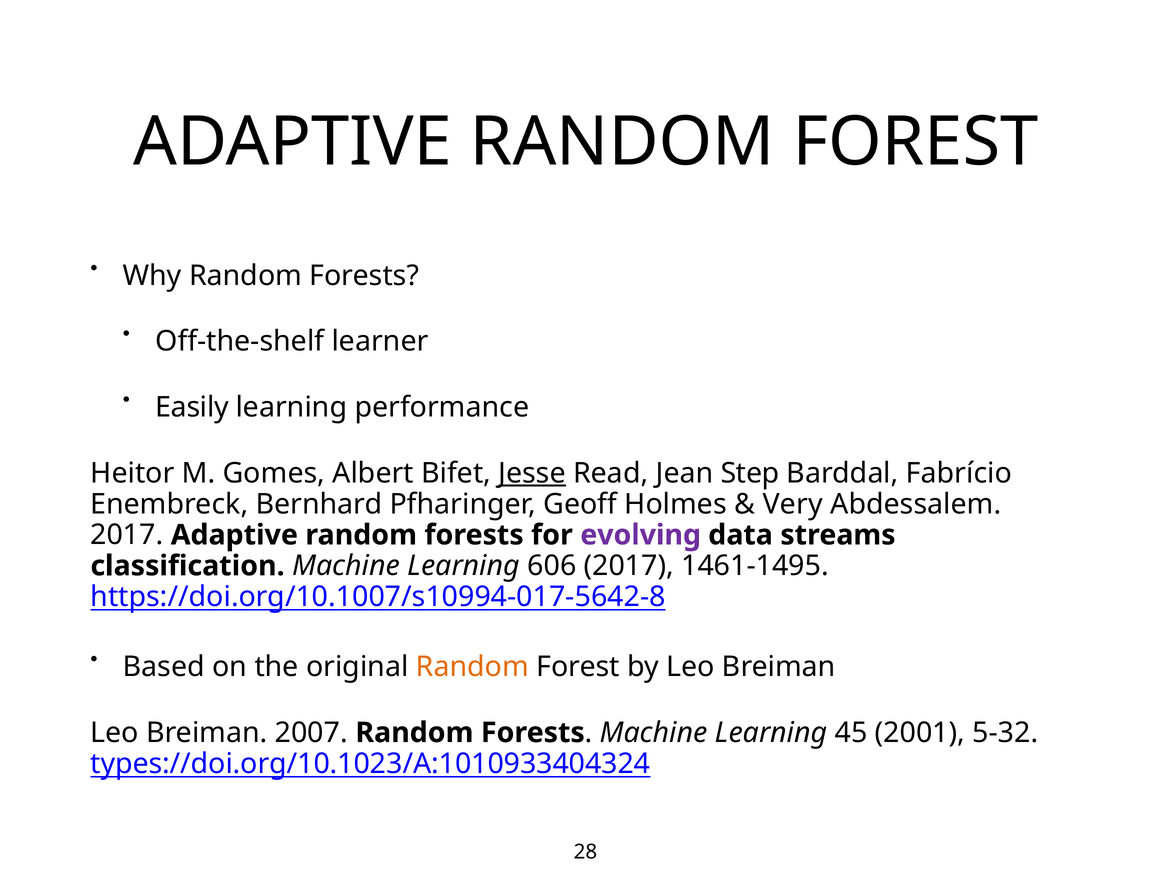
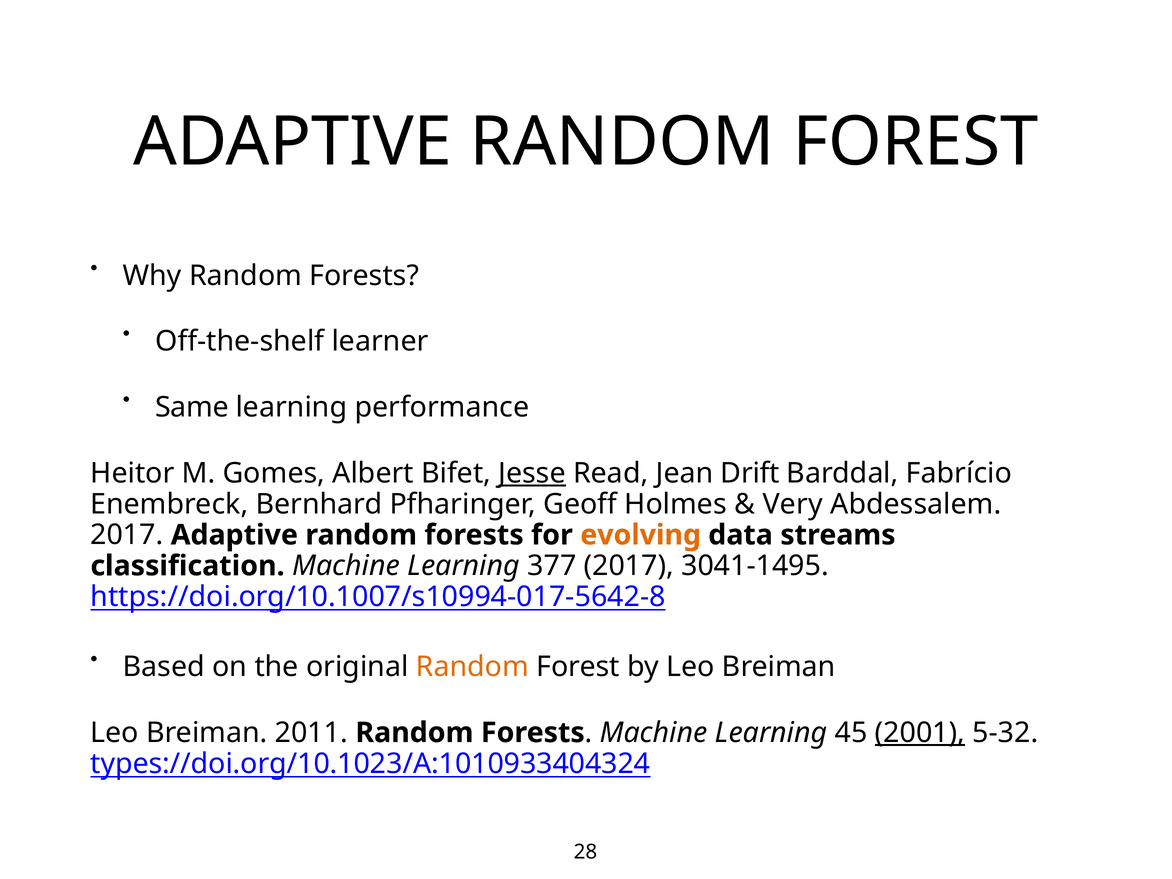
Easily: Easily -> Same (192, 407)
Step: Step -> Drift (750, 473)
evolving colour: purple -> orange (641, 535)
606: 606 -> 377 (552, 566)
1461-1495: 1461-1495 -> 3041-1495 (755, 566)
2007: 2007 -> 2011 (311, 733)
2001 underline: none -> present (920, 733)
